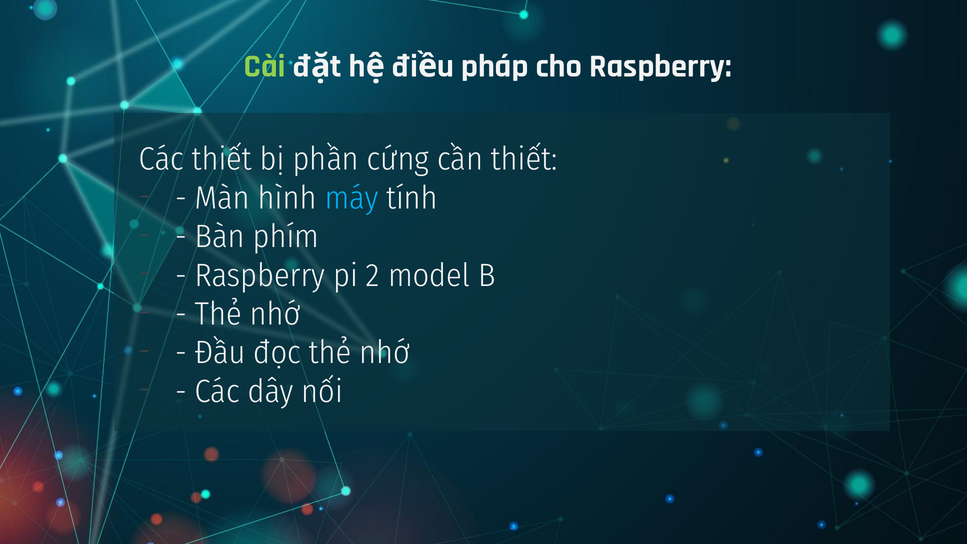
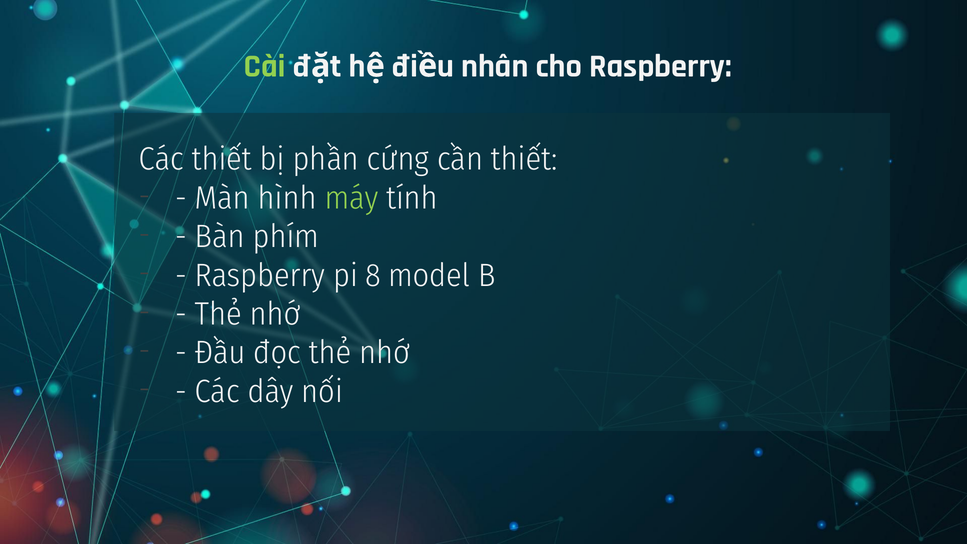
pháp: pháp -> nhân (495, 66)
máy colour: light blue -> light green (351, 198)
2: 2 -> 8 (373, 275)
